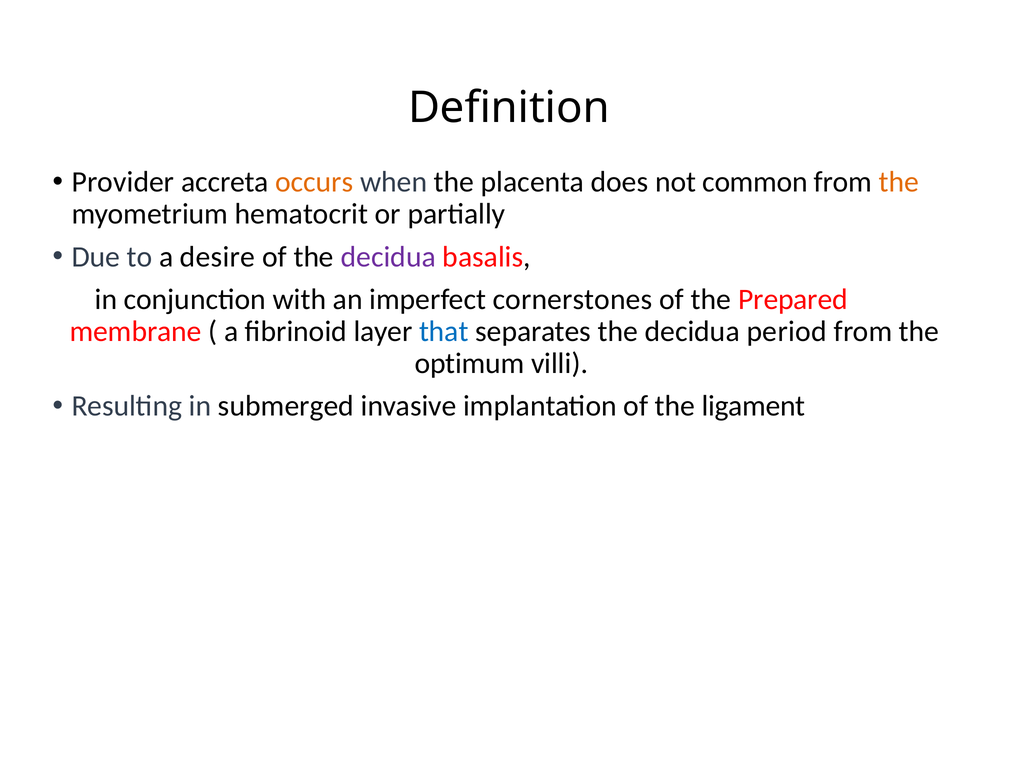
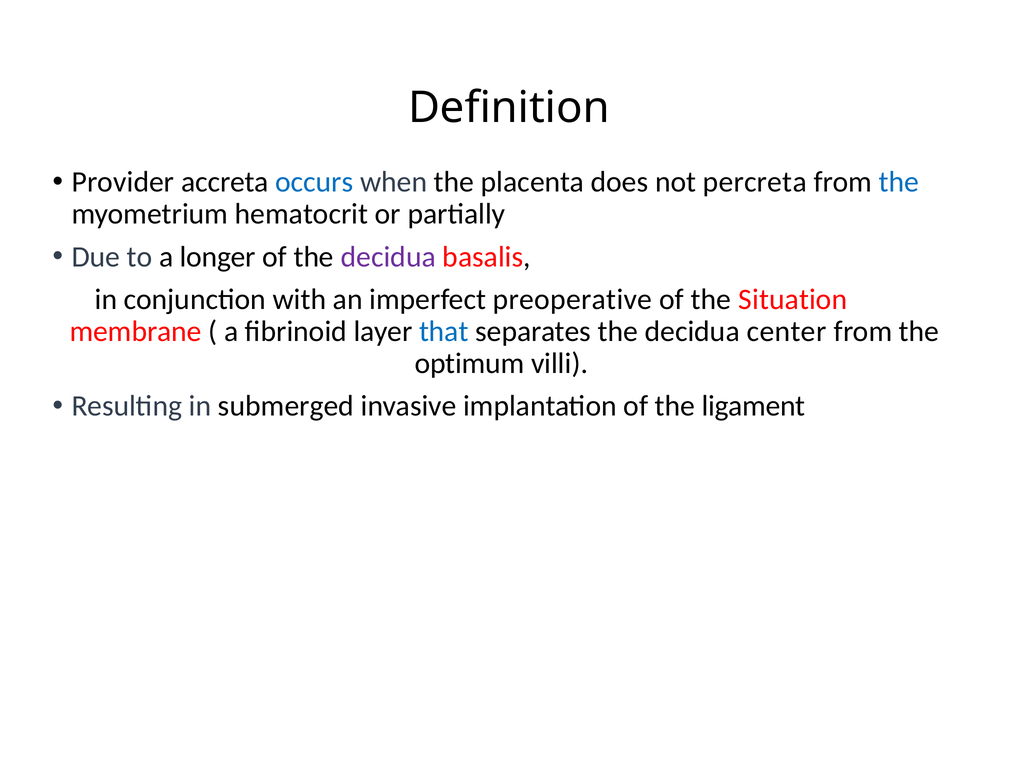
occurs colour: orange -> blue (314, 182)
common: common -> percreta (755, 182)
the colour: orange -> blue (899, 182)
desire: desire -> longer (218, 257)
cornerstones: cornerstones -> preoperative (572, 300)
Prepared: Prepared -> Situation (793, 300)
period: period -> center (787, 332)
